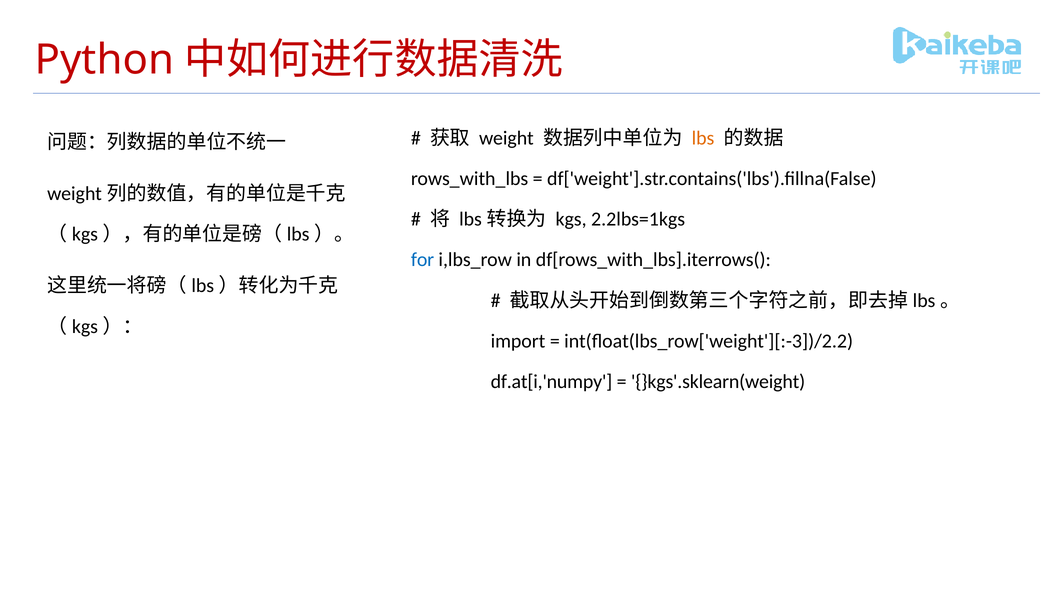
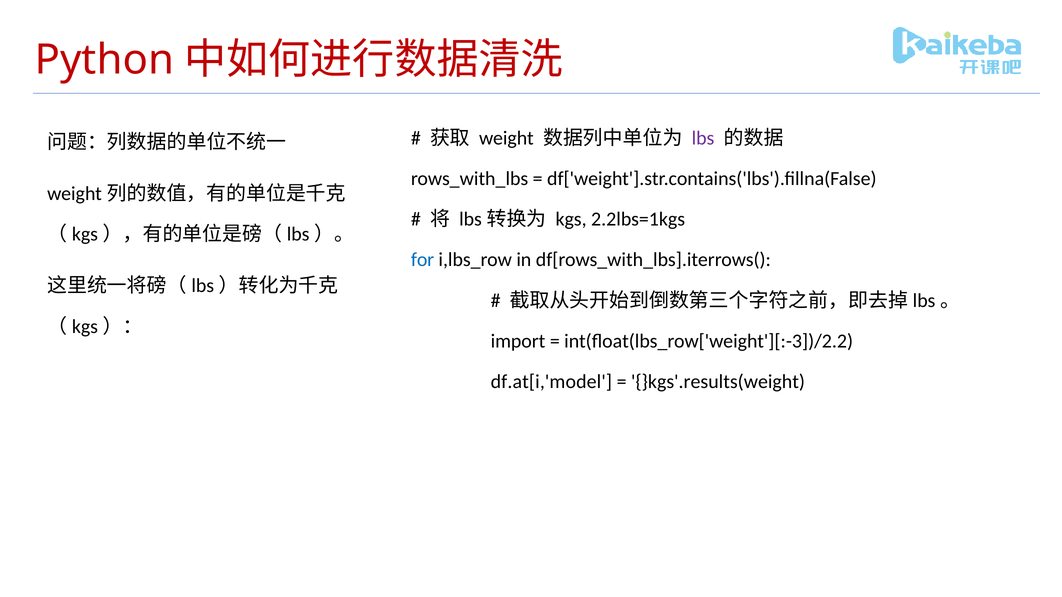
lbs colour: orange -> purple (703, 138)
df.at[i,'numpy: df.at[i,'numpy -> df.at[i,'model (551, 382)
}kgs'.sklearn(weight: }kgs'.sklearn(weight -> }kgs'.results(weight (718, 382)
